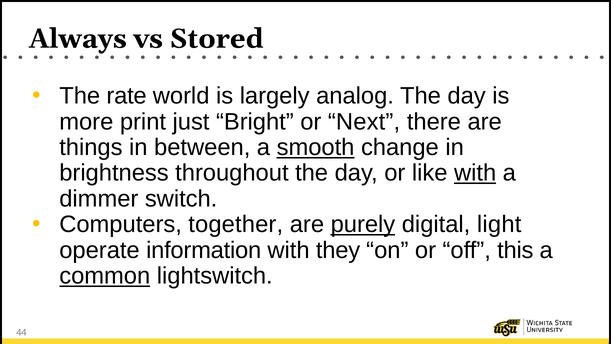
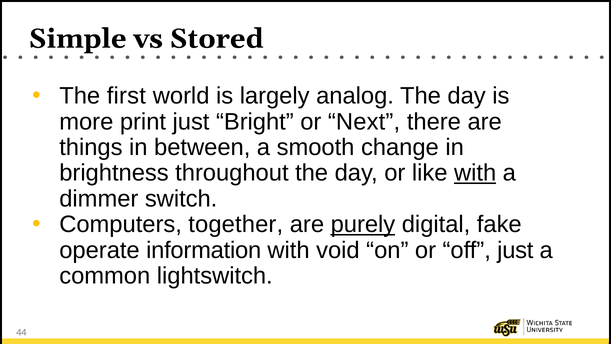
Always: Always -> Simple (78, 39)
rate: rate -> first (126, 96)
smooth underline: present -> none (316, 147)
light: light -> fake (499, 224)
they: they -> void (338, 250)
off this: this -> just (515, 250)
common underline: present -> none (105, 276)
